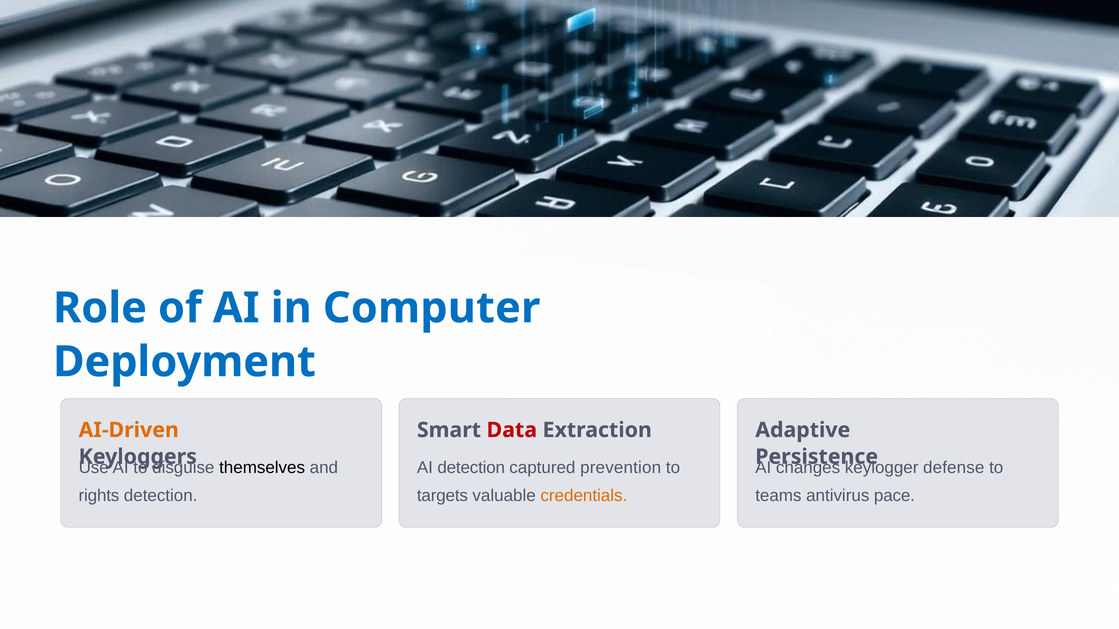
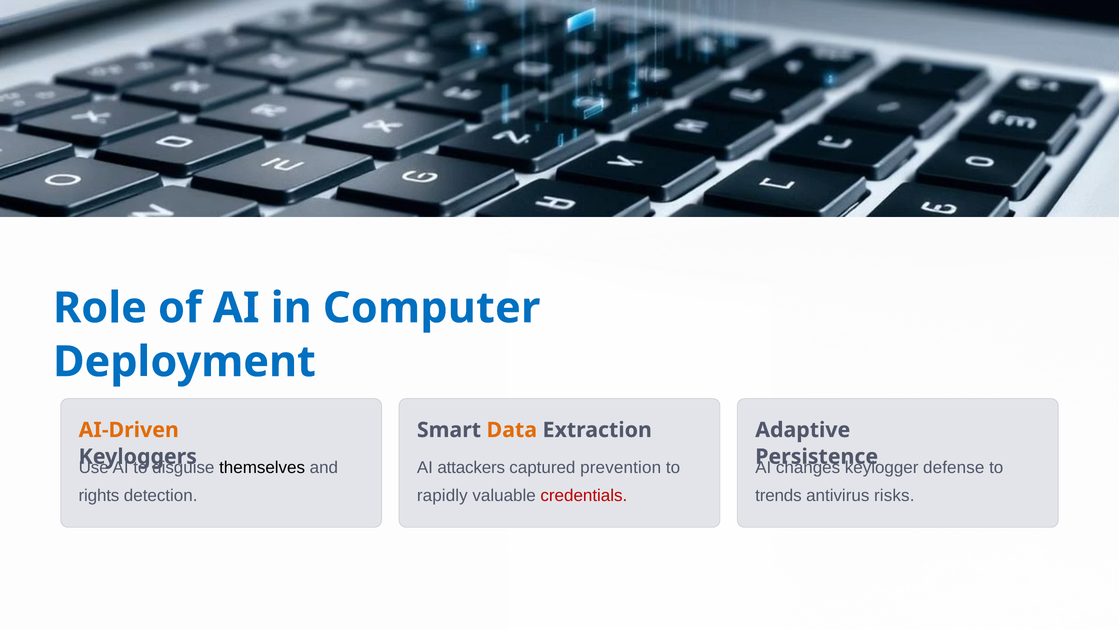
Data colour: red -> orange (512, 430)
AI detection: detection -> attackers (471, 468)
targets: targets -> rapidly (442, 496)
credentials colour: orange -> red (584, 496)
teams: teams -> trends (778, 496)
pace: pace -> risks (894, 496)
